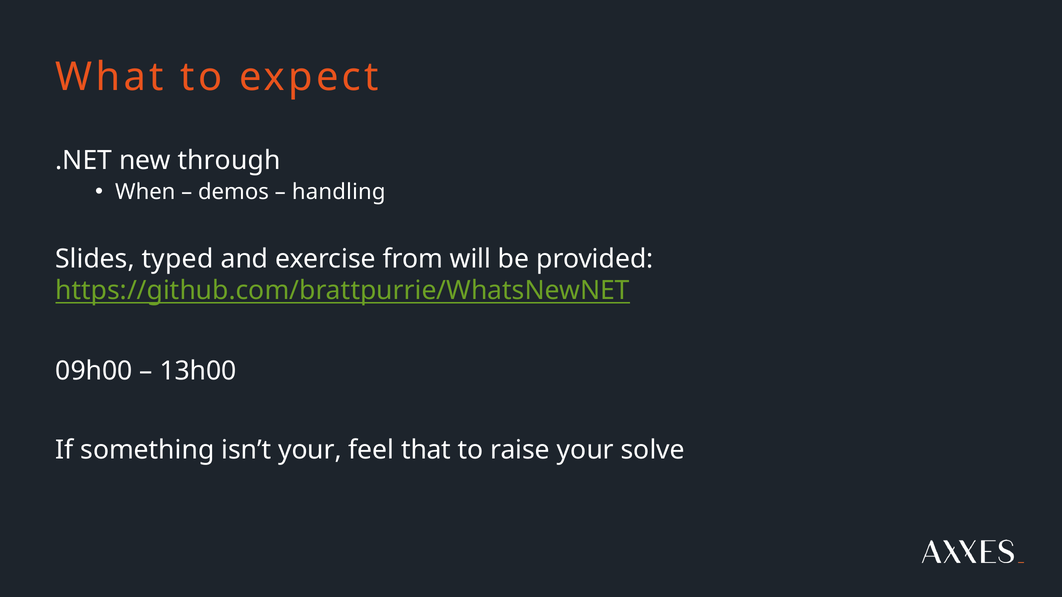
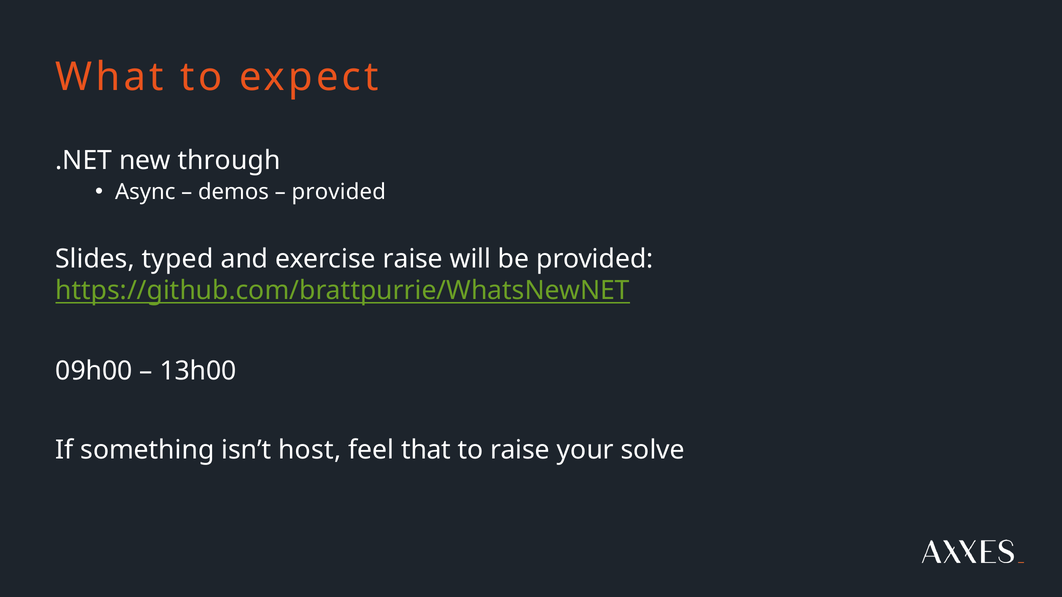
When: When -> Async (145, 192)
handling: handling -> provided (339, 192)
exercise from: from -> raise (413, 259)
isn’t your: your -> host (310, 451)
